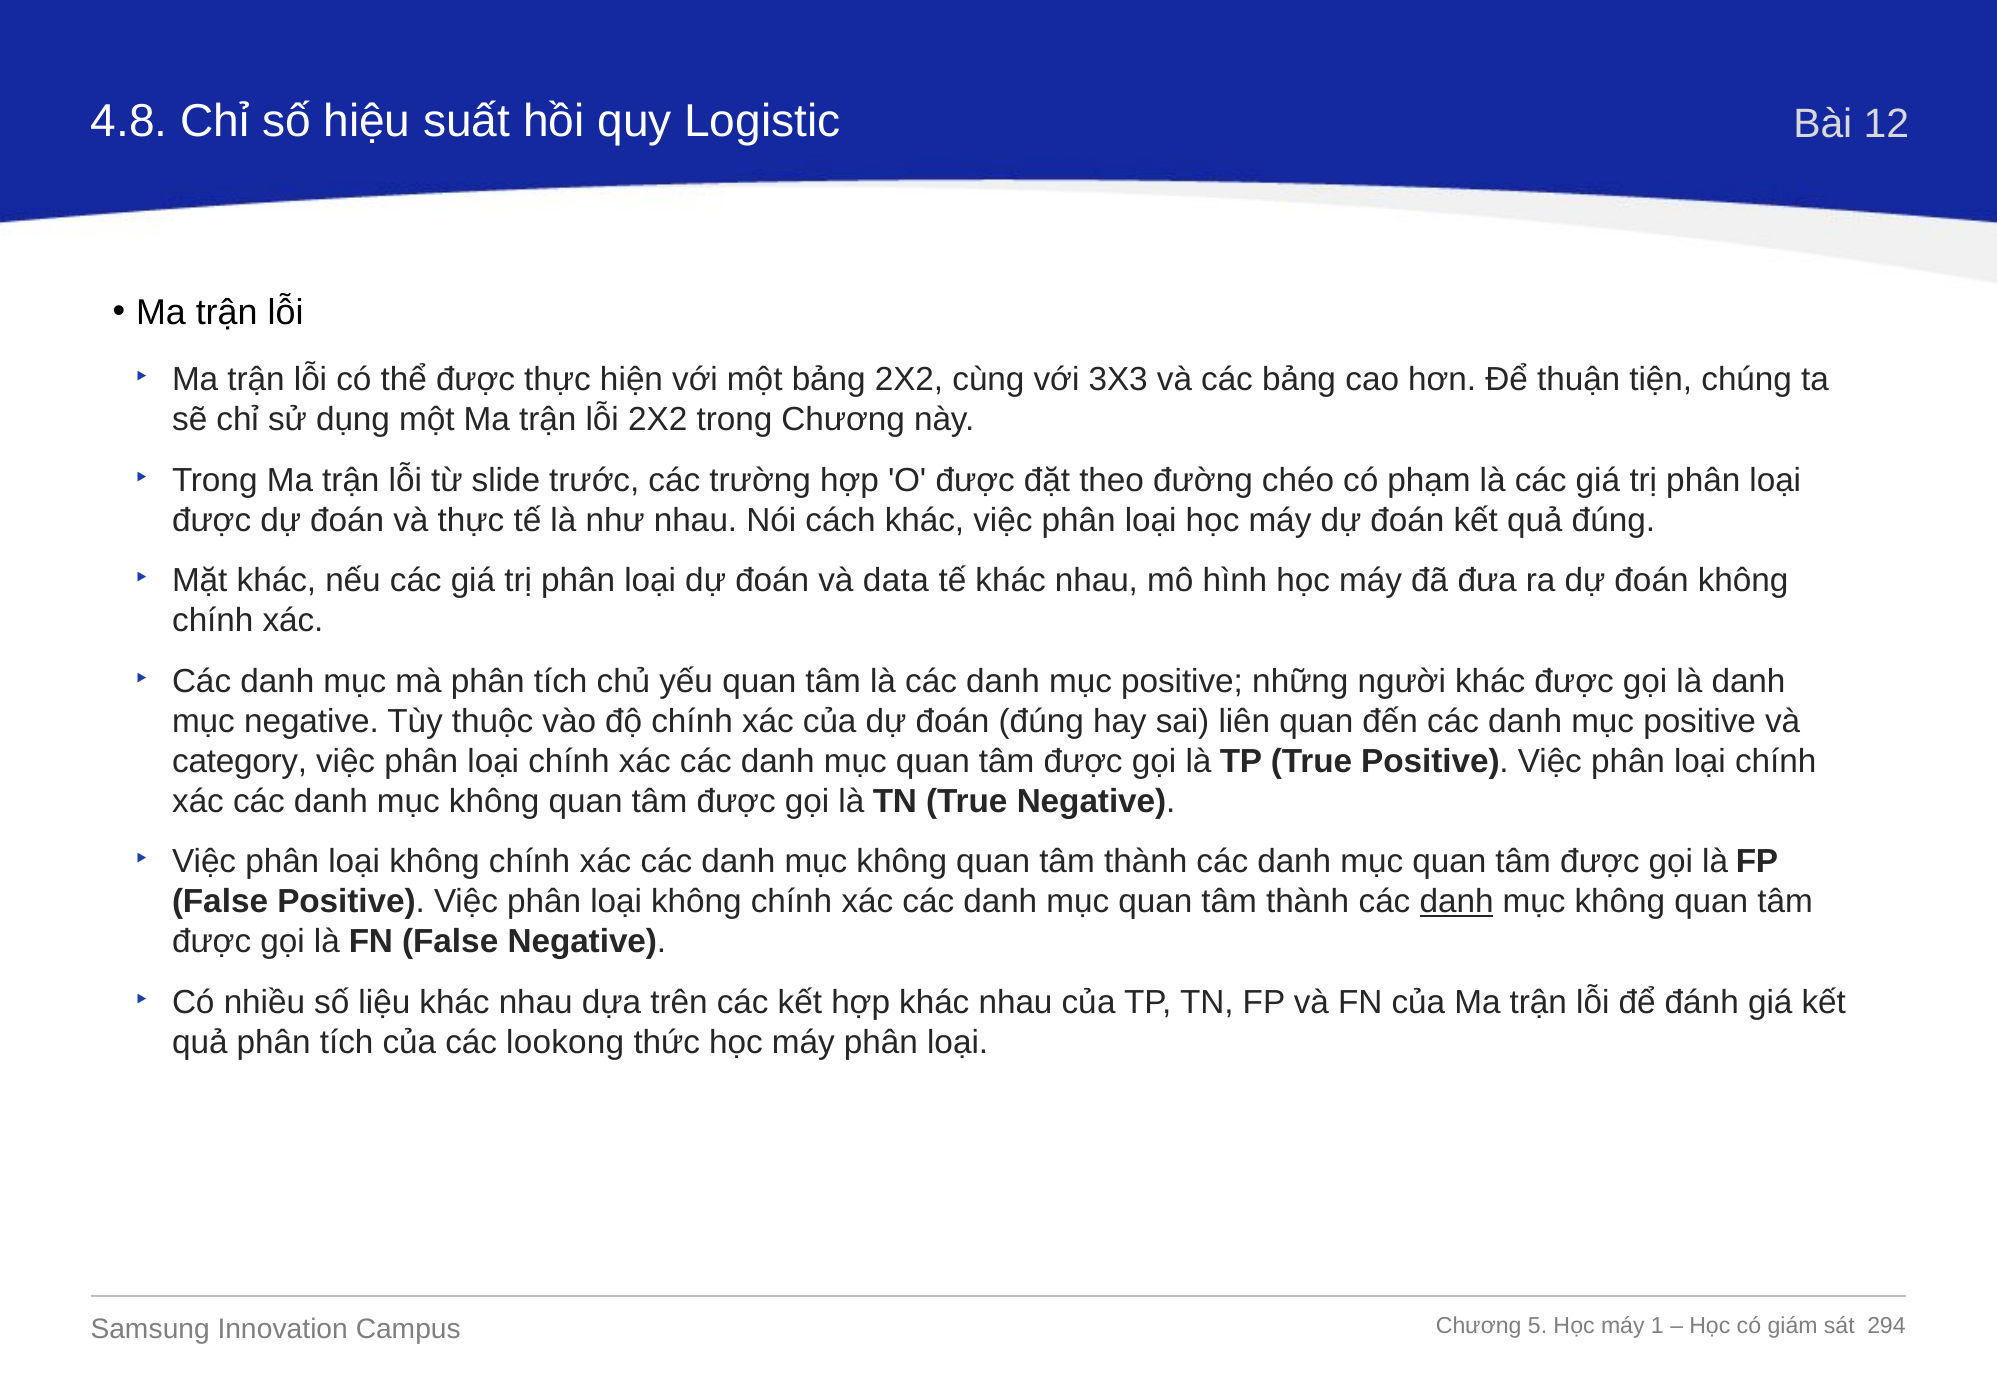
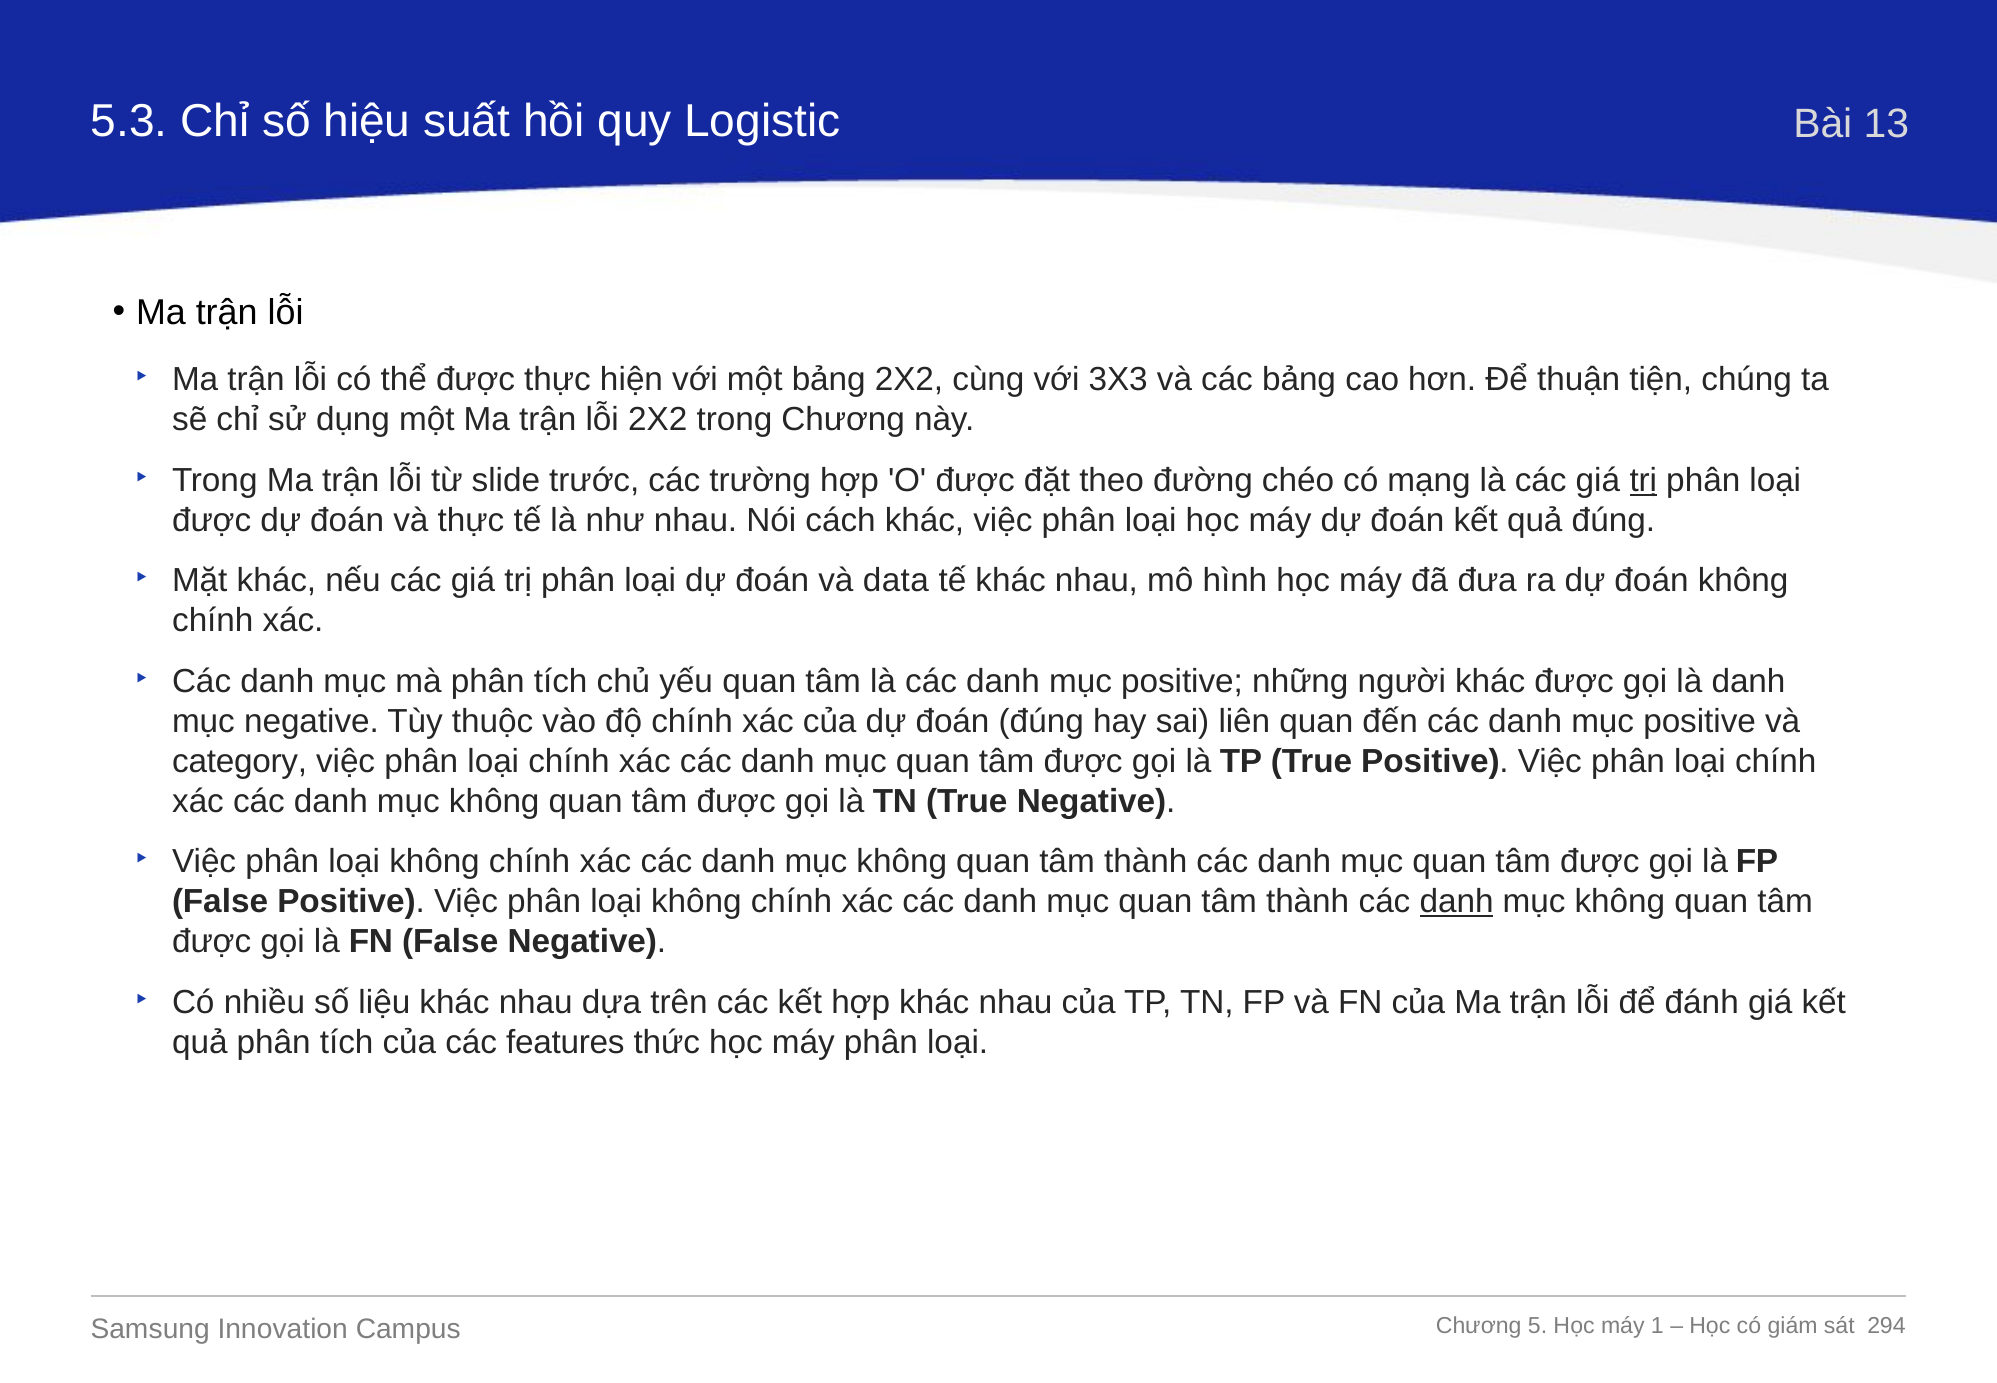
4.8: 4.8 -> 5.3 (129, 122)
12: 12 -> 13 (1886, 124)
phạm: phạm -> mạng (1429, 480)
trị underline: none -> present (1643, 480)
lookong: lookong -> features (565, 1042)
